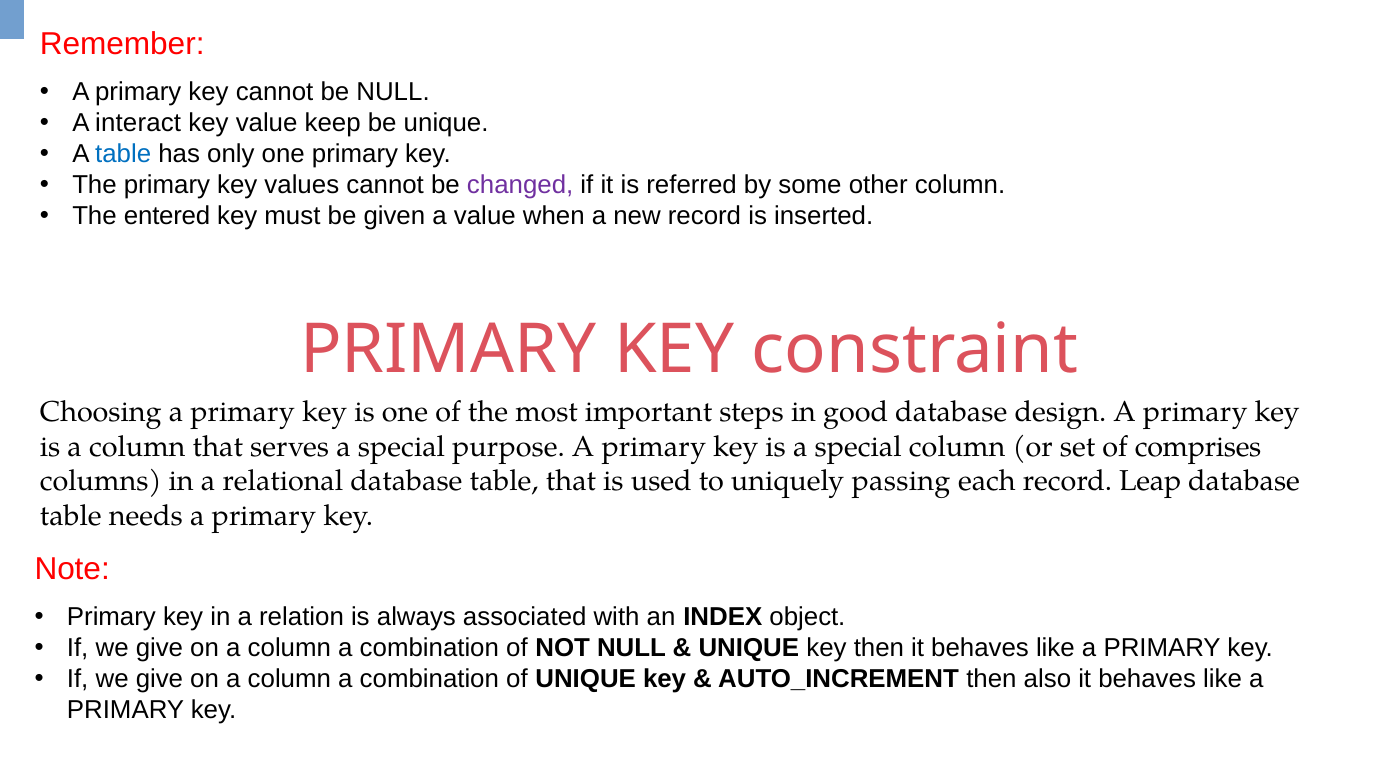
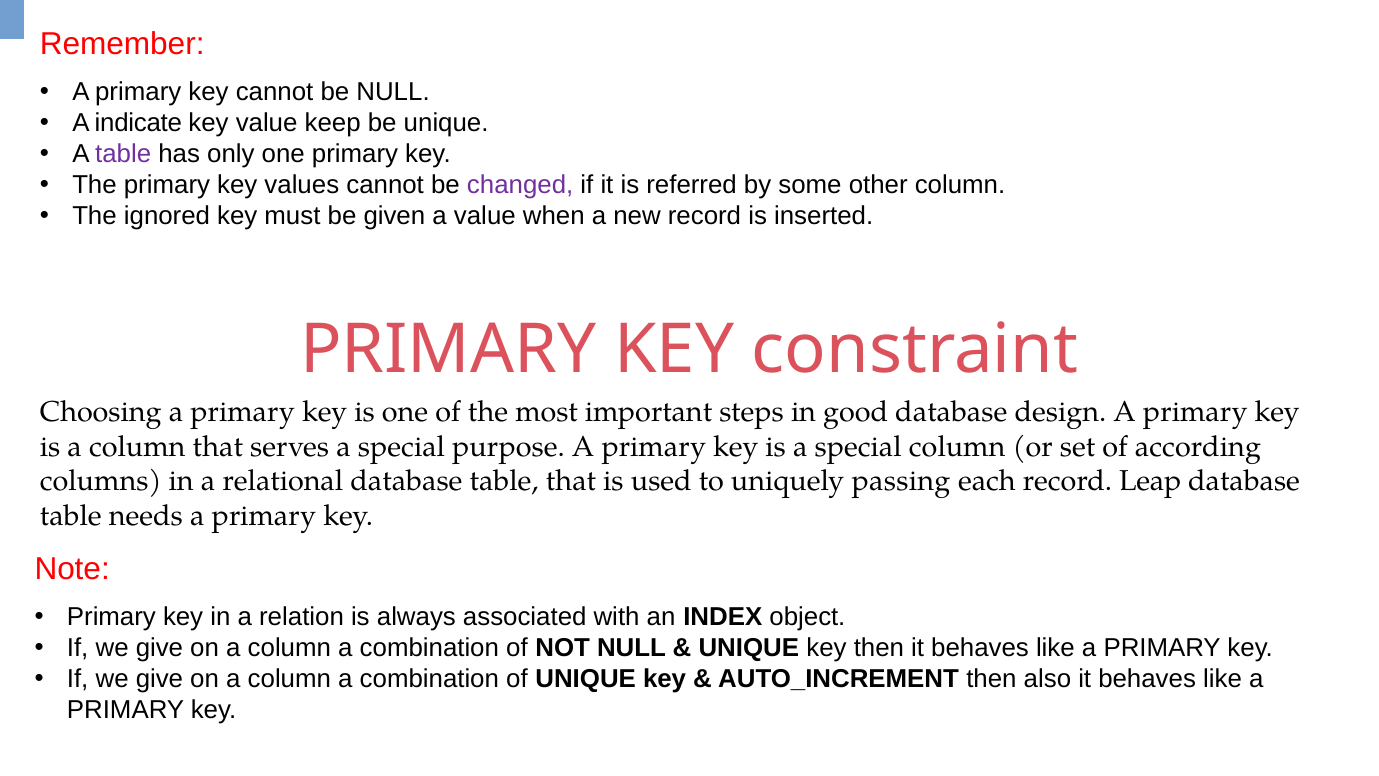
interact: interact -> indicate (138, 123)
table colour: blue -> purple (123, 154)
entered: entered -> ignored (167, 216)
comprises: comprises -> according (1198, 447)
